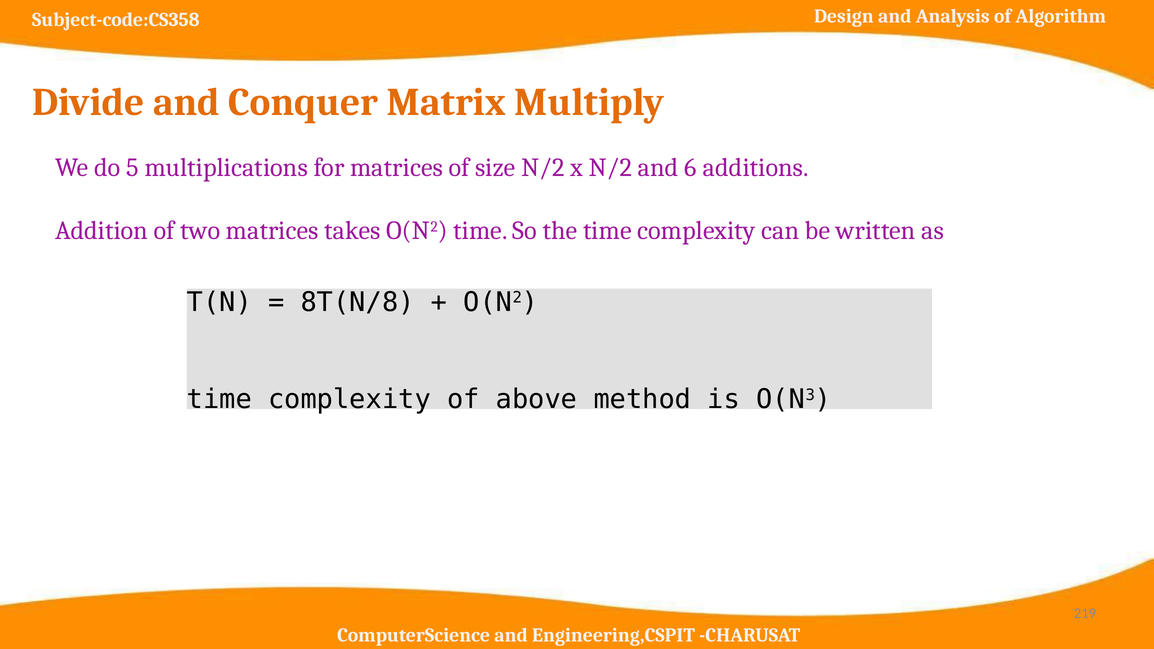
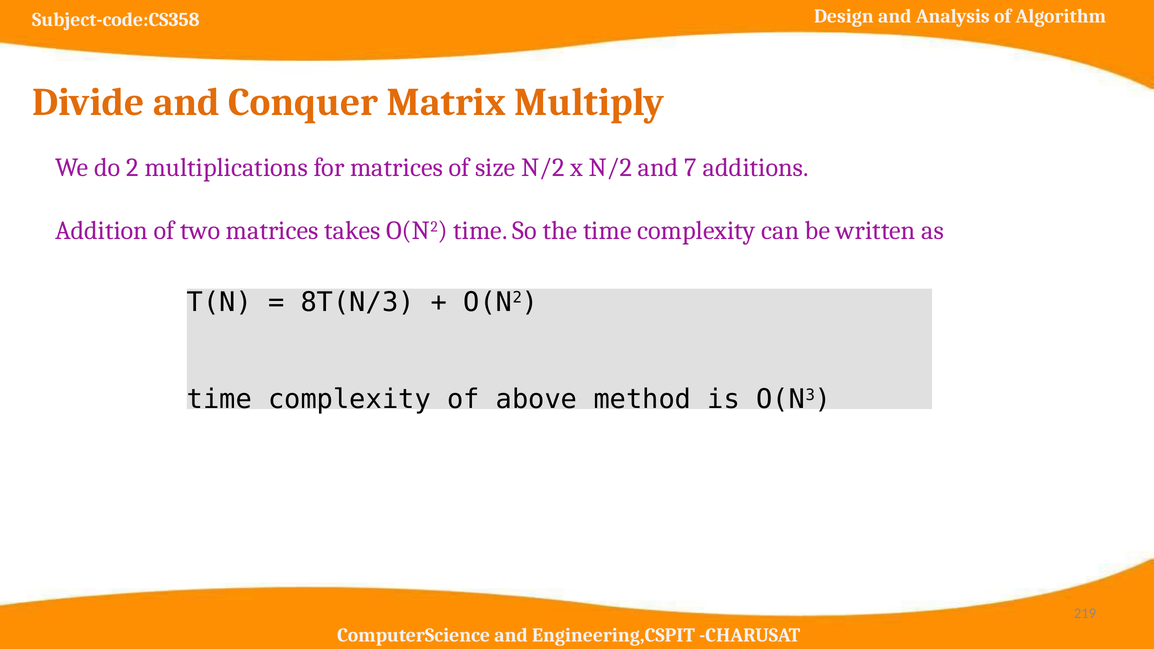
5: 5 -> 2 (132, 168)
6: 6 -> 7 (691, 168)
8T(N/8: 8T(N/8 -> 8T(N/3 (358, 302)
